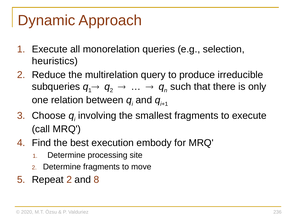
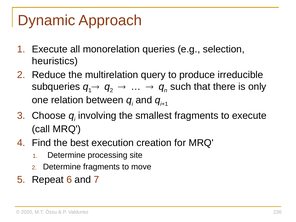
embody: embody -> creation (154, 143)
Repeat 2: 2 -> 6 (69, 180)
8: 8 -> 7 (97, 180)
